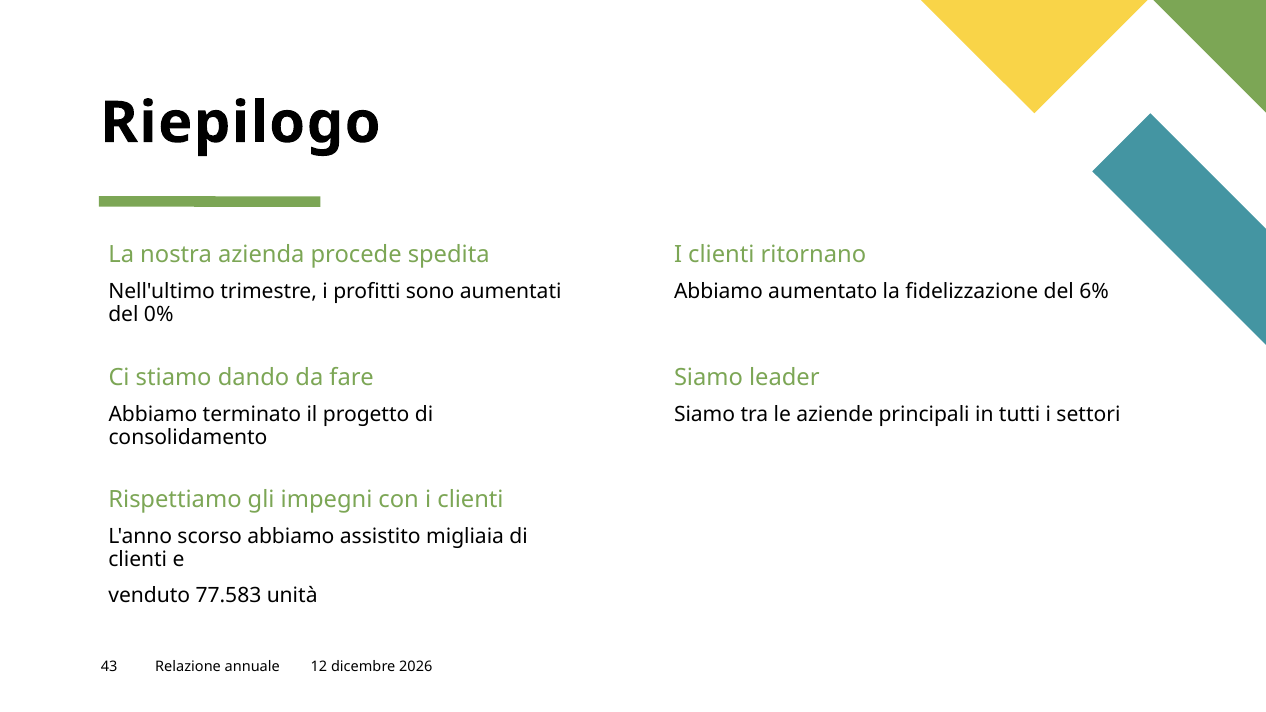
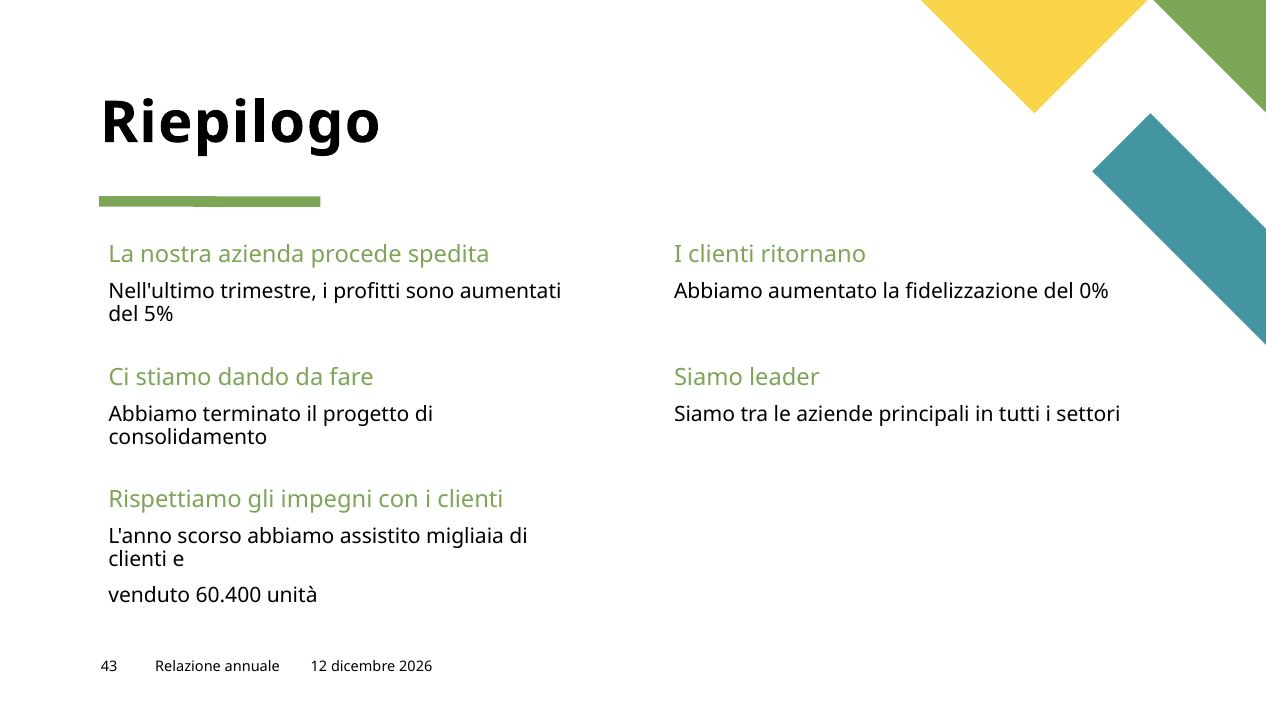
6%: 6% -> 0% (1094, 292)
0%: 0% -> 5% (159, 315)
77.583: 77.583 -> 60.400 (228, 596)
